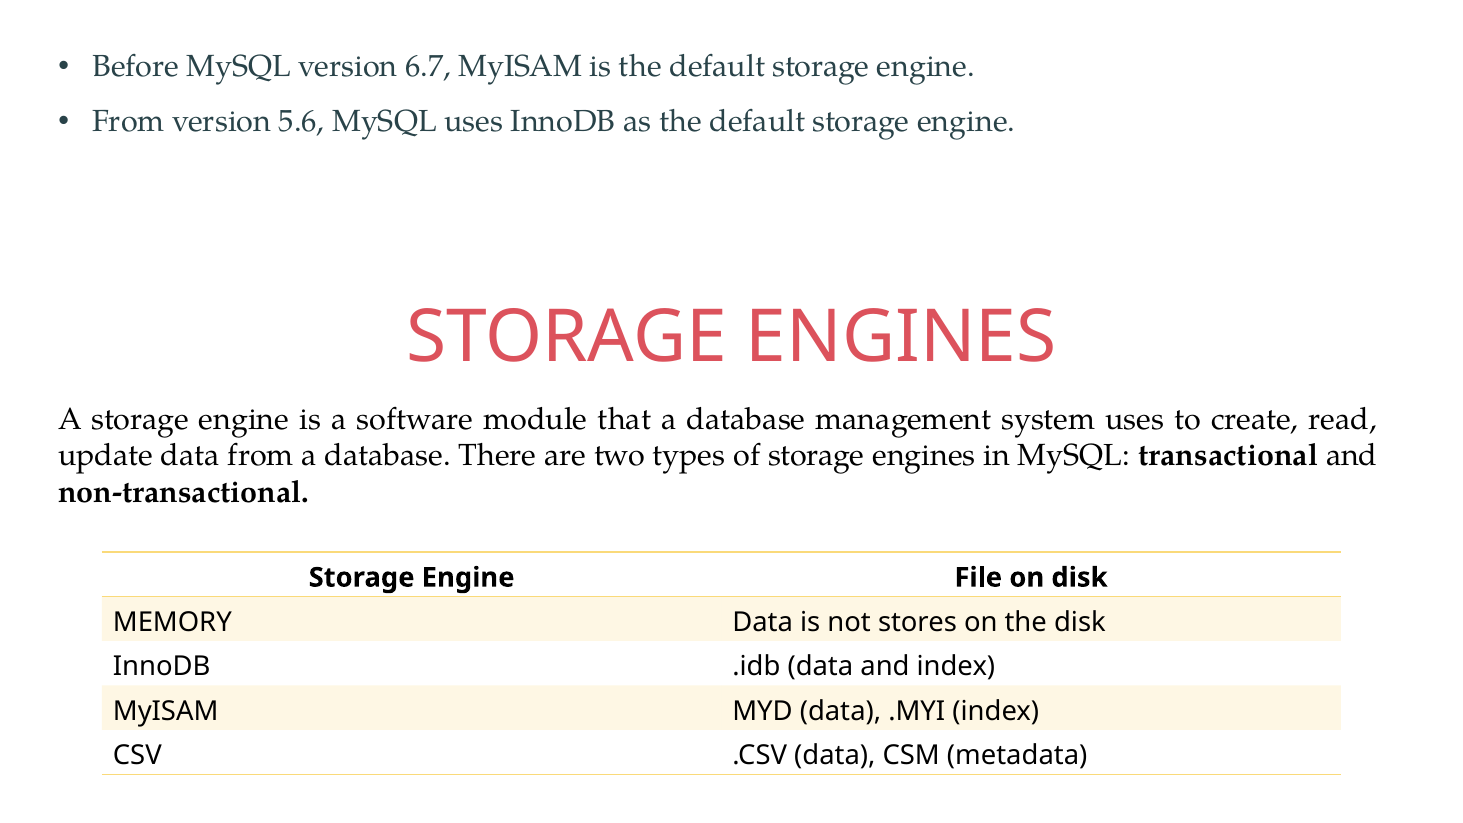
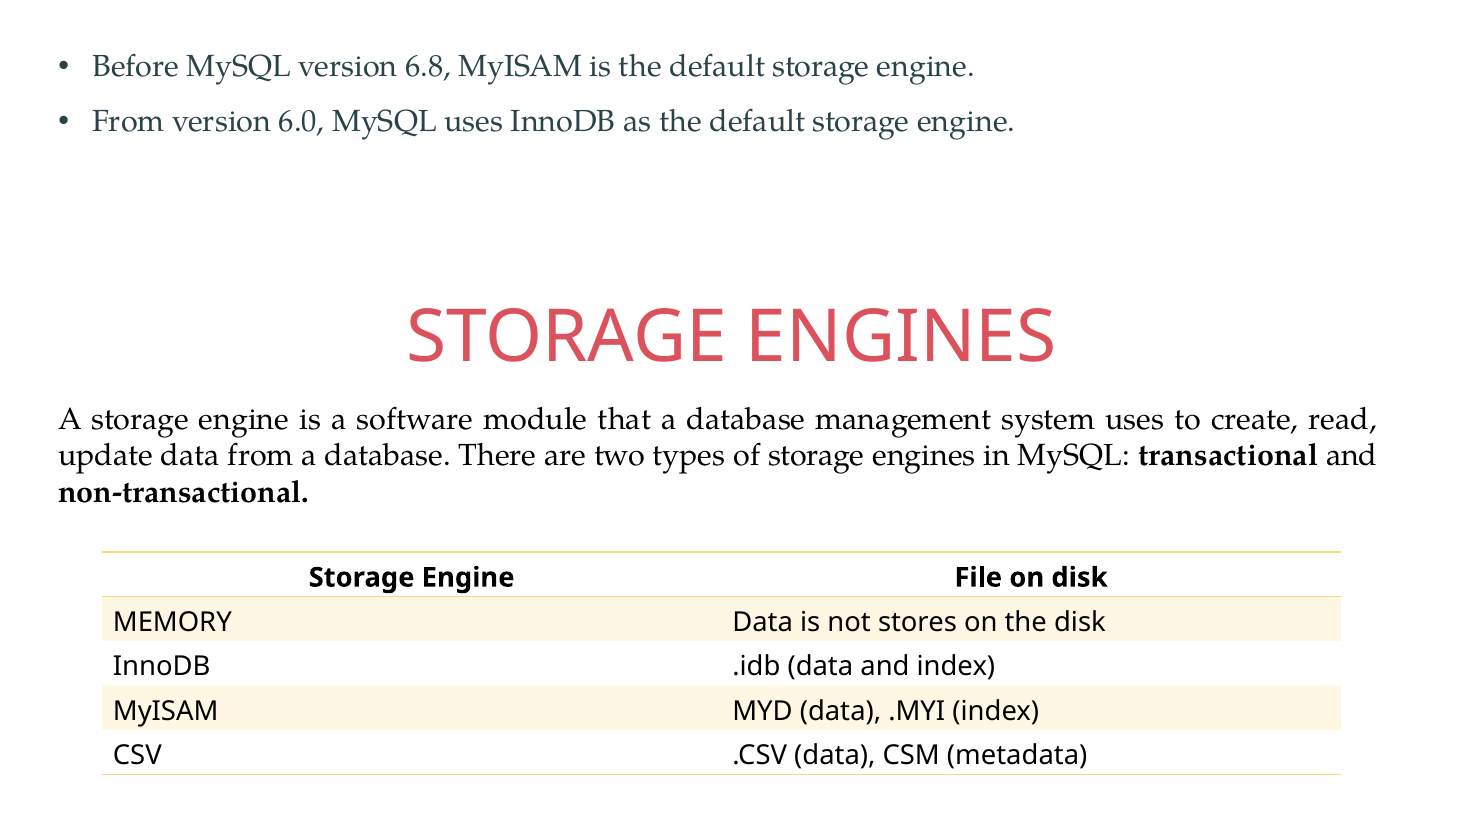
6.7: 6.7 -> 6.8 (428, 67)
5.6: 5.6 -> 6.0 (302, 122)
